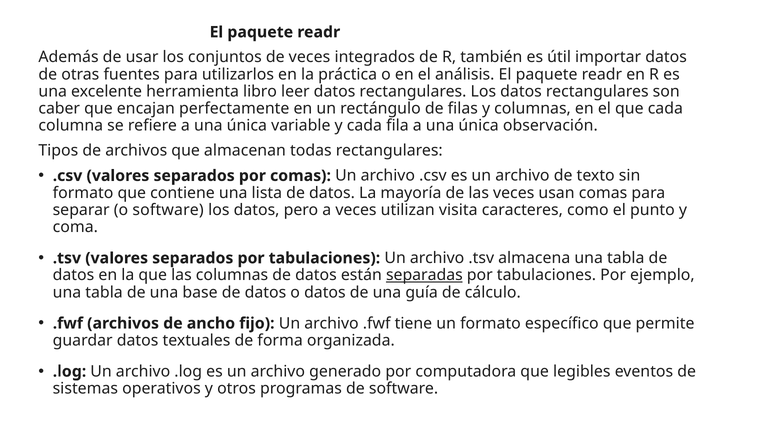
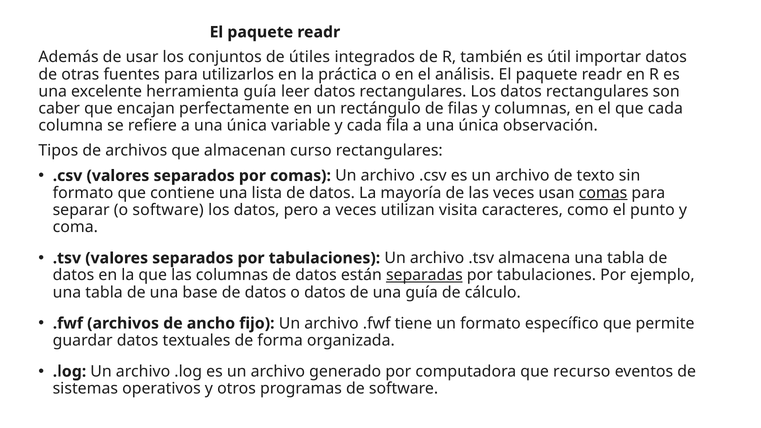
de veces: veces -> útiles (309, 57)
herramienta libro: libro -> guía (260, 91)
todas: todas -> curso (311, 151)
comas underline: none -> present (603, 193)
legibles: legibles -> recurso (582, 372)
